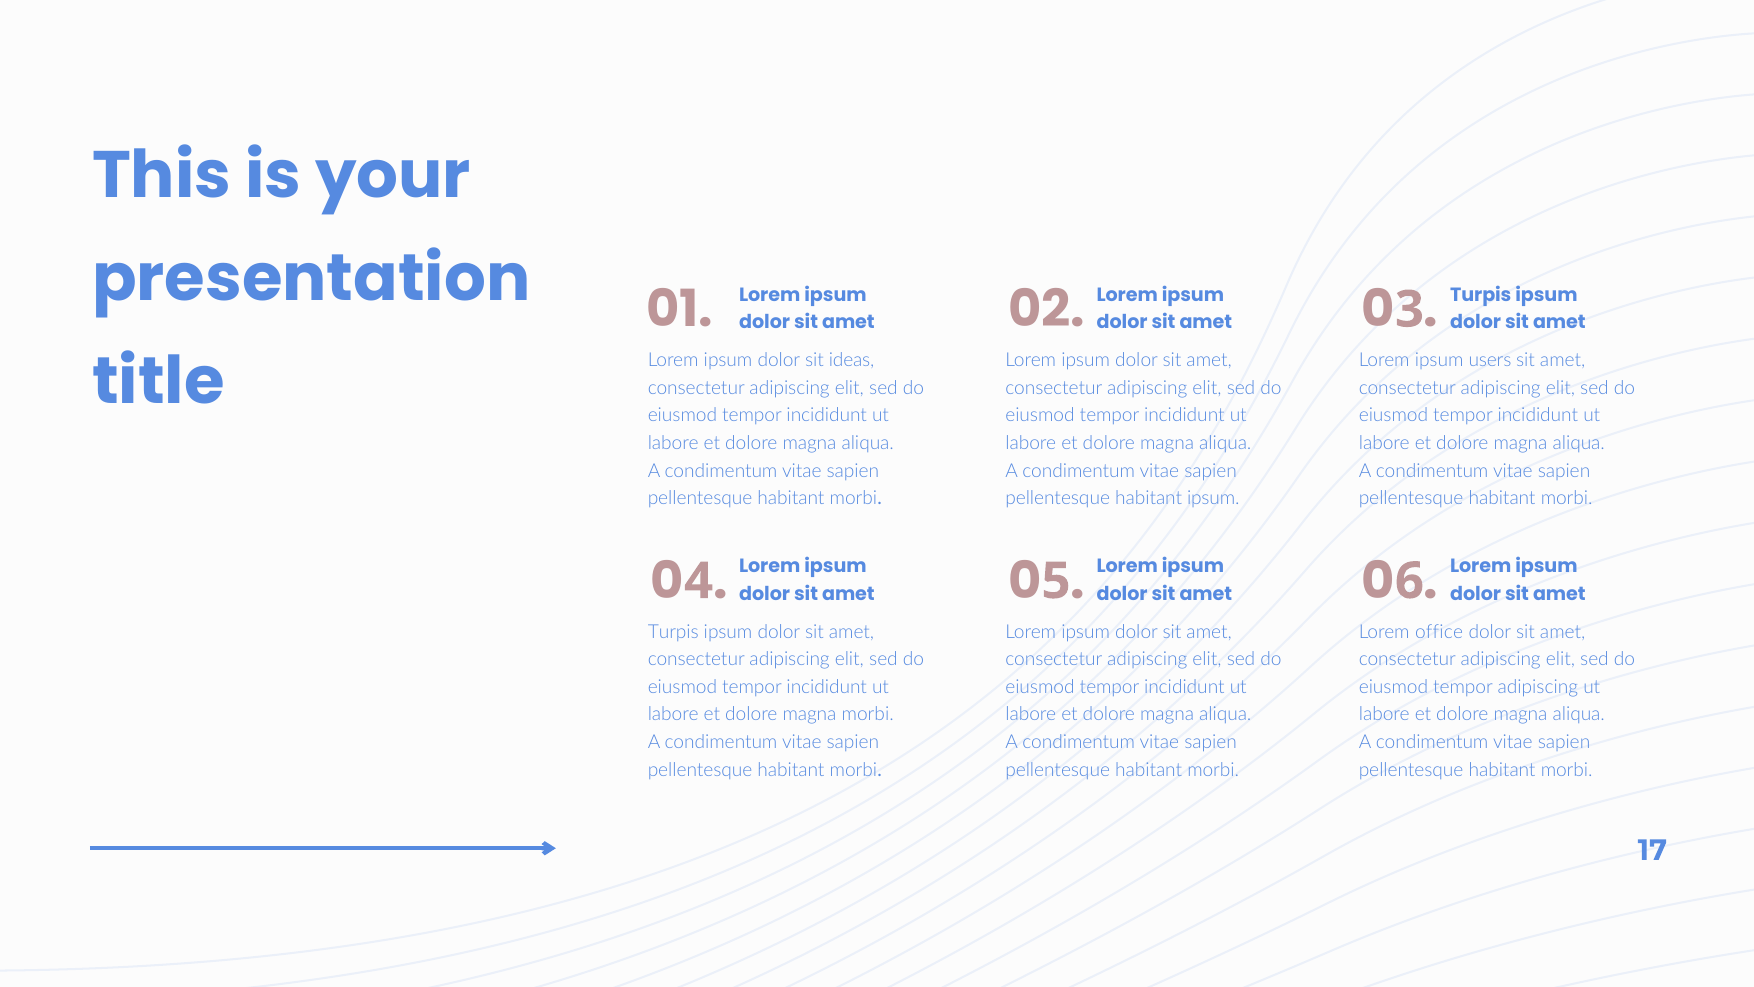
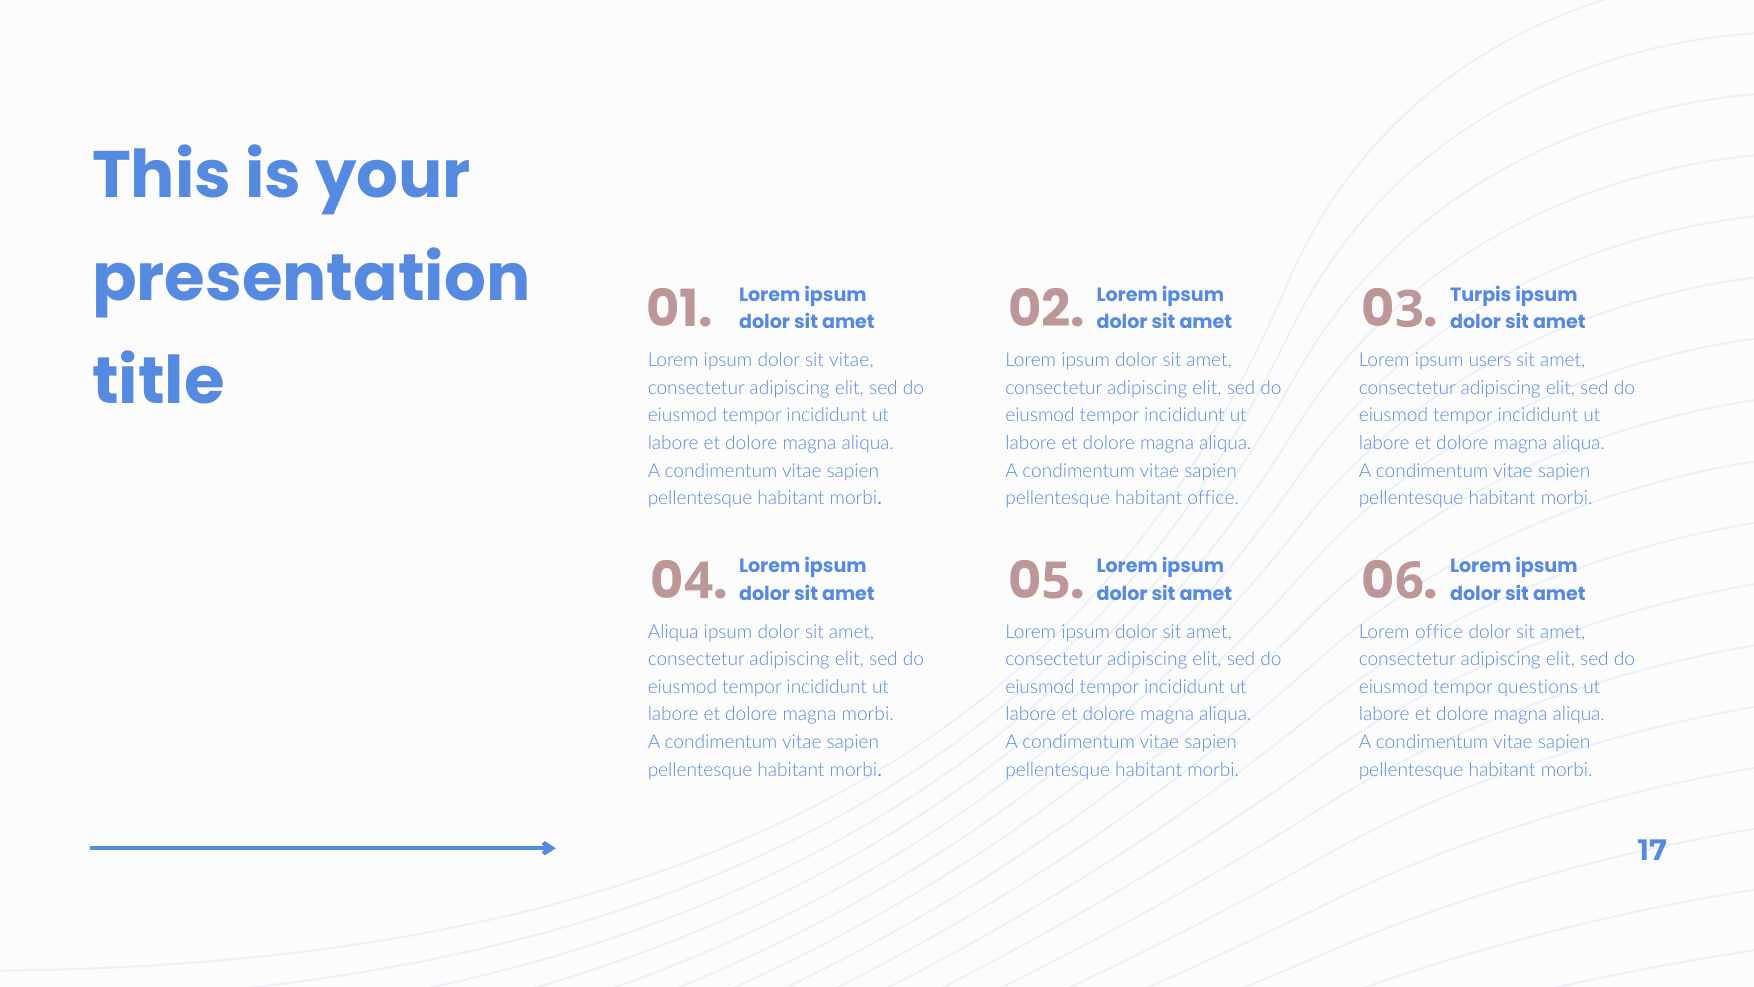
sit ideas: ideas -> vitae (851, 360)
habitant ipsum: ipsum -> office (1213, 498)
Turpis: Turpis -> Aliqua (673, 632)
tempor adipiscing: adipiscing -> questions (1538, 687)
